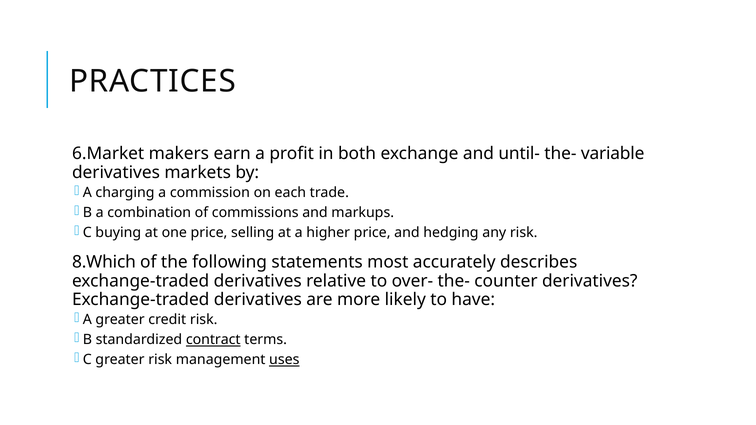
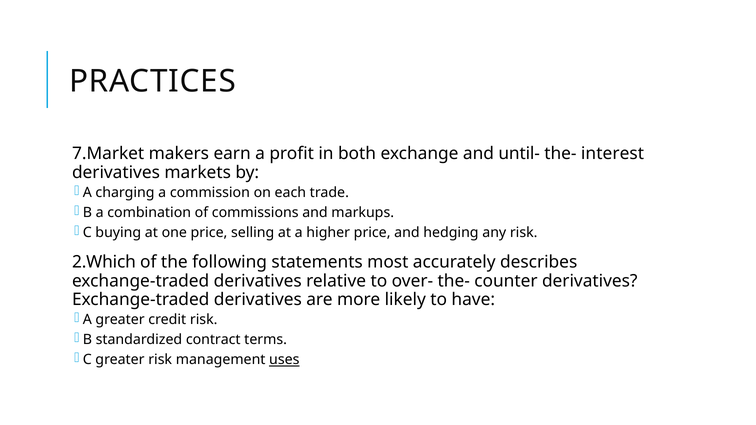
6.Market: 6.Market -> 7.Market (108, 154)
variable: variable -> interest (613, 154)
8.Which: 8.Which -> 2.Which (104, 262)
contract underline: present -> none (213, 340)
